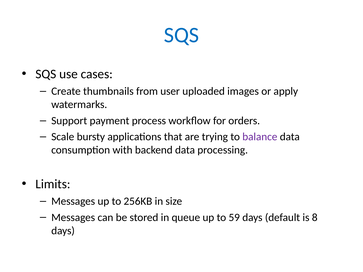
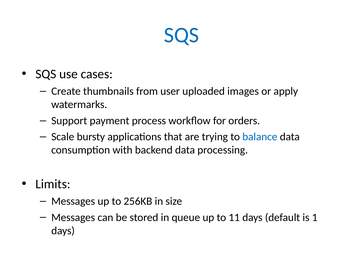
balance colour: purple -> blue (260, 137)
59: 59 -> 11 (234, 218)
8: 8 -> 1 (315, 218)
